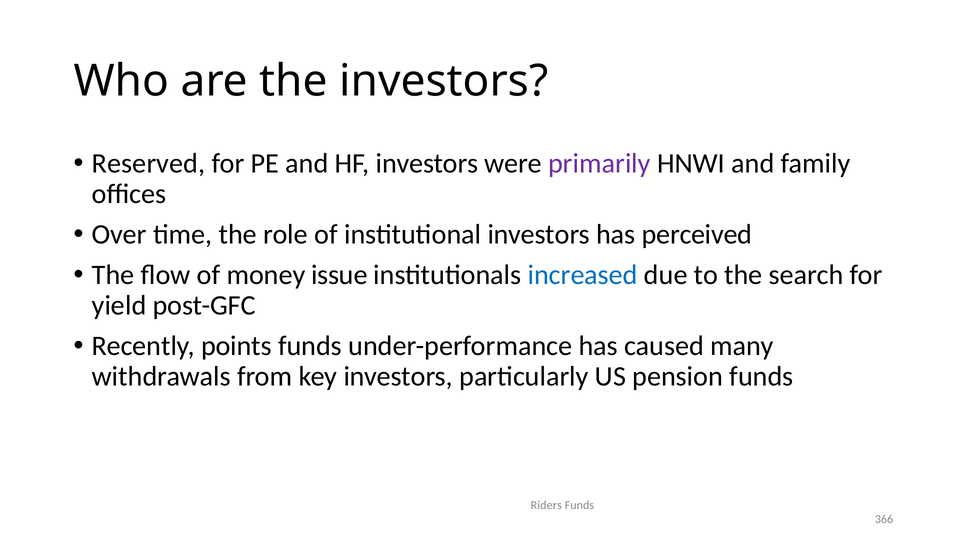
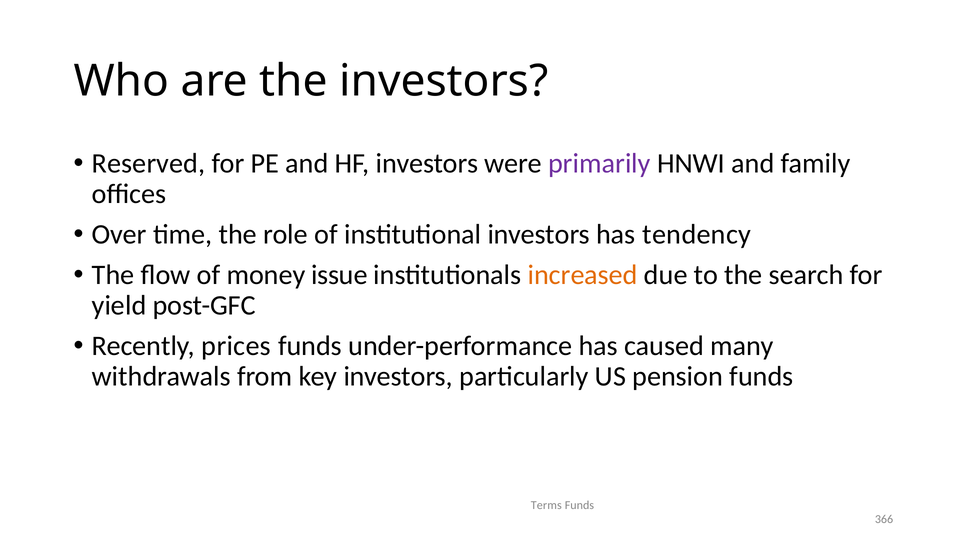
perceived: perceived -> tendency (697, 235)
increased colour: blue -> orange (583, 275)
points: points -> prices (236, 346)
Riders: Riders -> Terms (546, 505)
